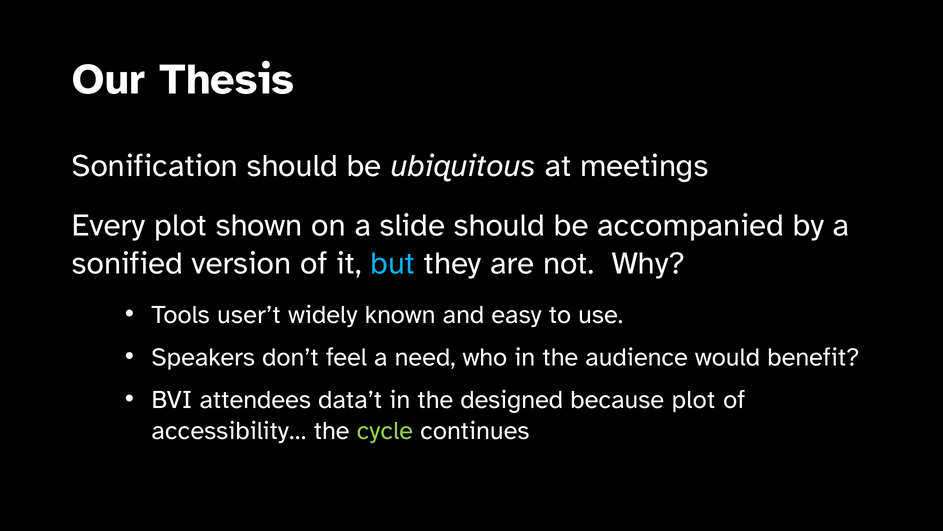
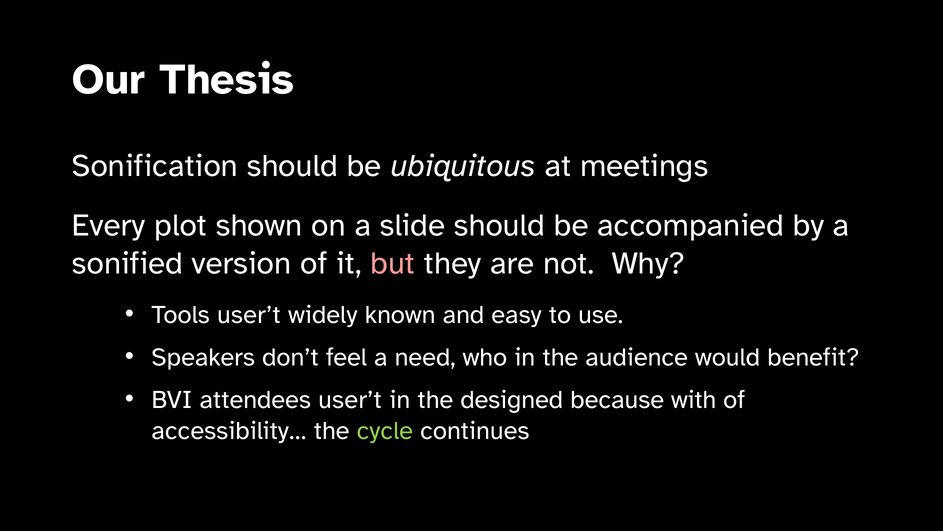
but colour: light blue -> pink (393, 263)
attendees data’t: data’t -> user’t (350, 399)
because plot: plot -> with (694, 399)
